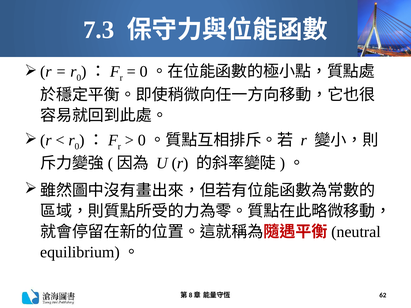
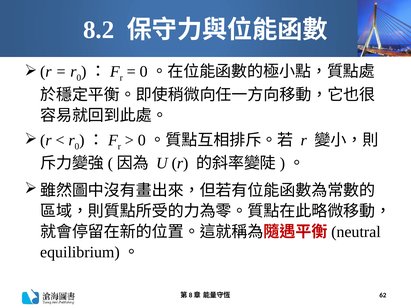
7.3: 7.3 -> 8.2 (99, 30)
